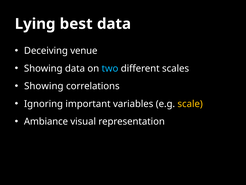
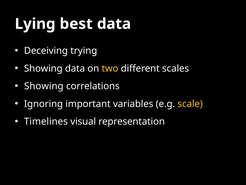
venue: venue -> trying (84, 51)
two colour: light blue -> yellow (110, 68)
Ambiance: Ambiance -> Timelines (46, 121)
